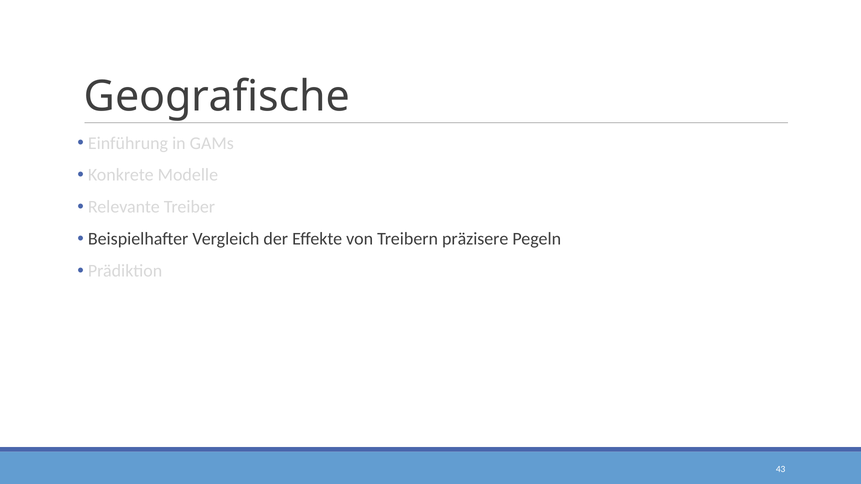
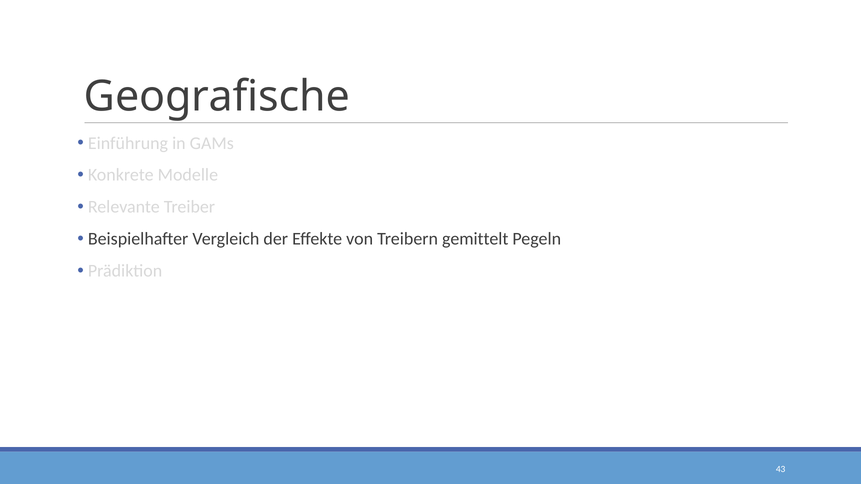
präzisere: präzisere -> gemittelt (475, 239)
